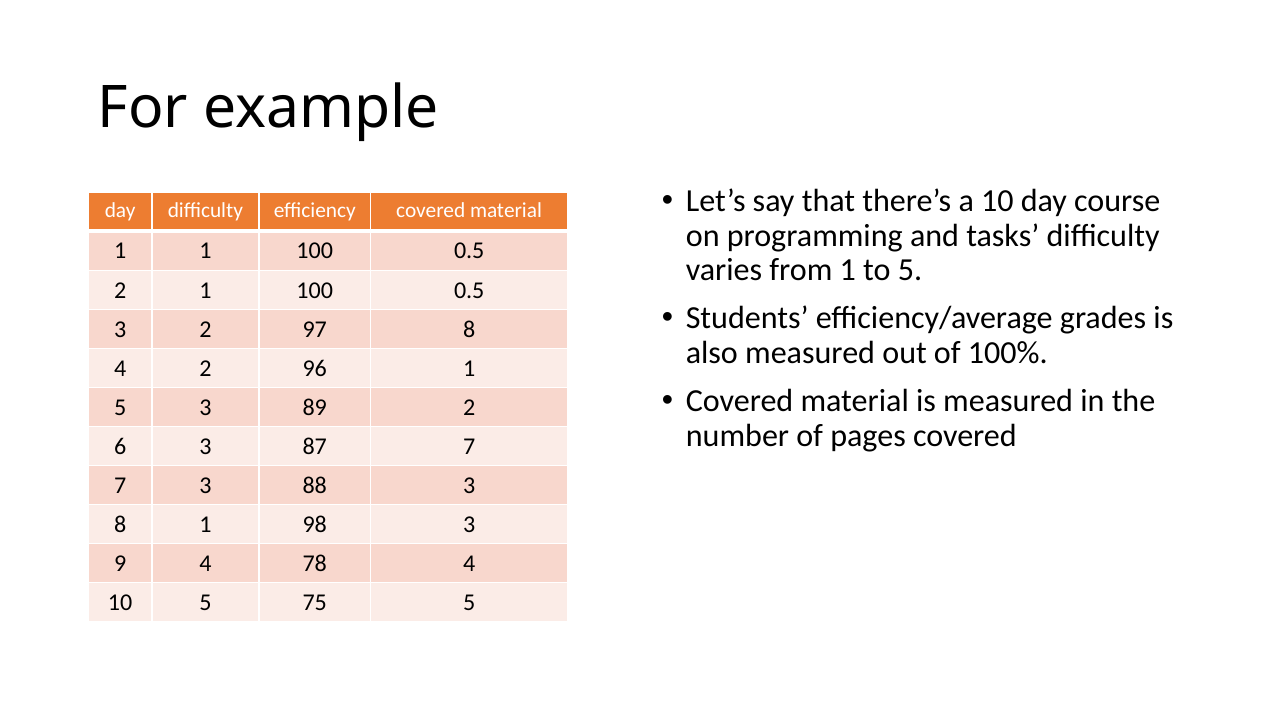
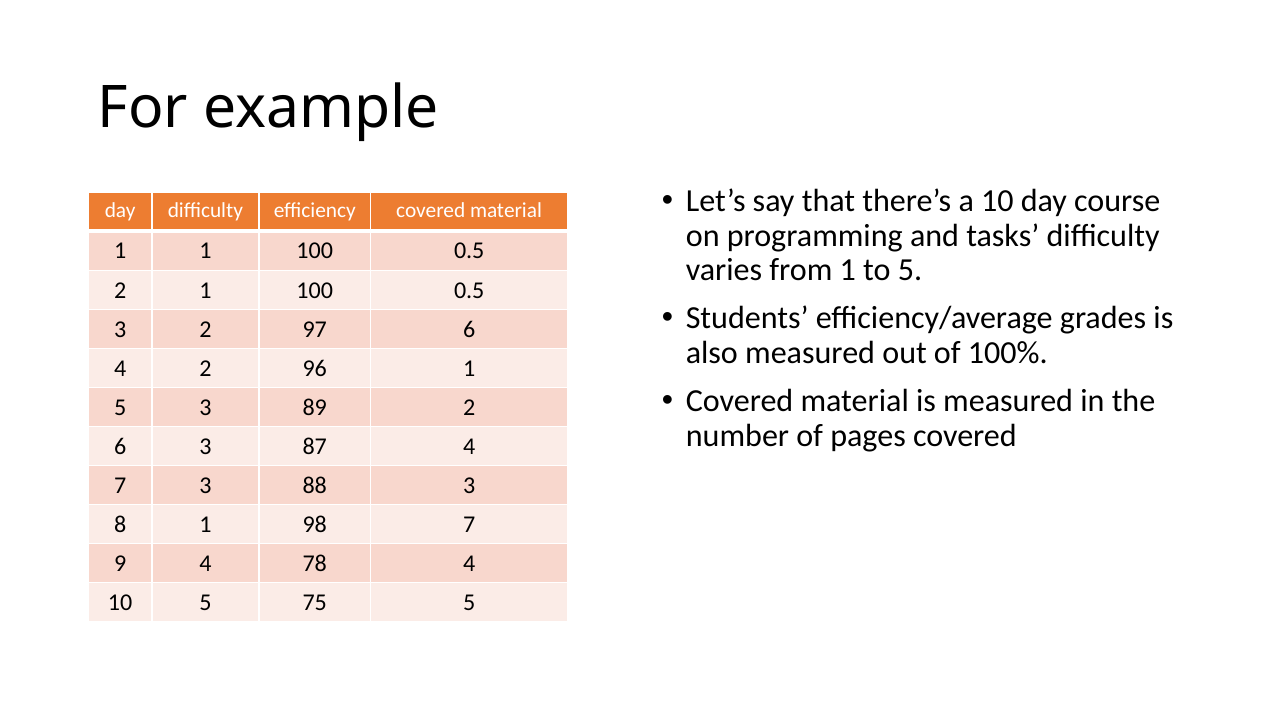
97 8: 8 -> 6 (469, 329)
87 7: 7 -> 4 (469, 446)
98 3: 3 -> 7 (469, 524)
